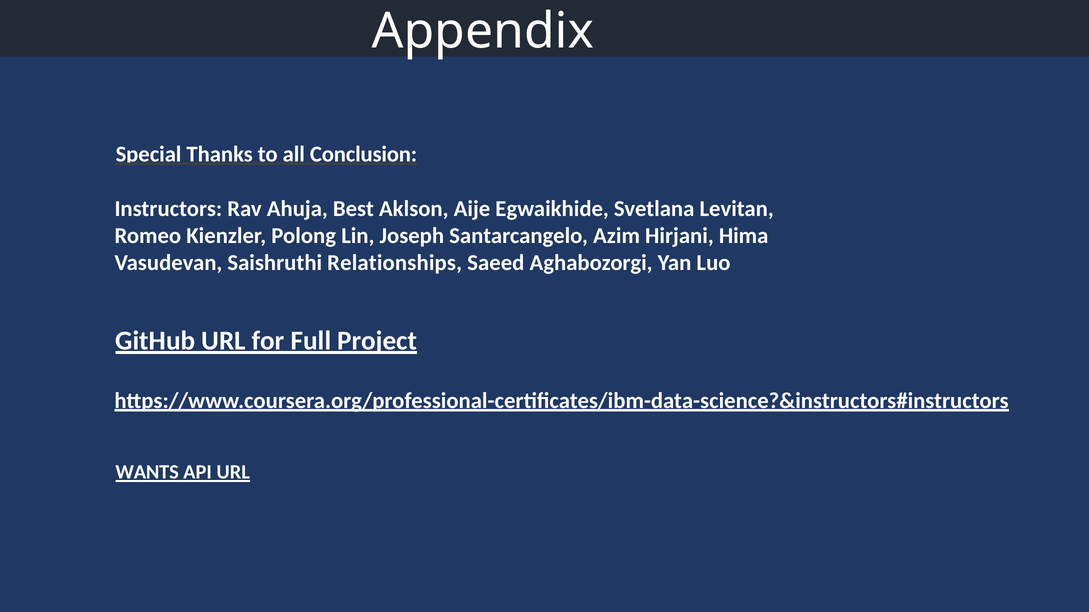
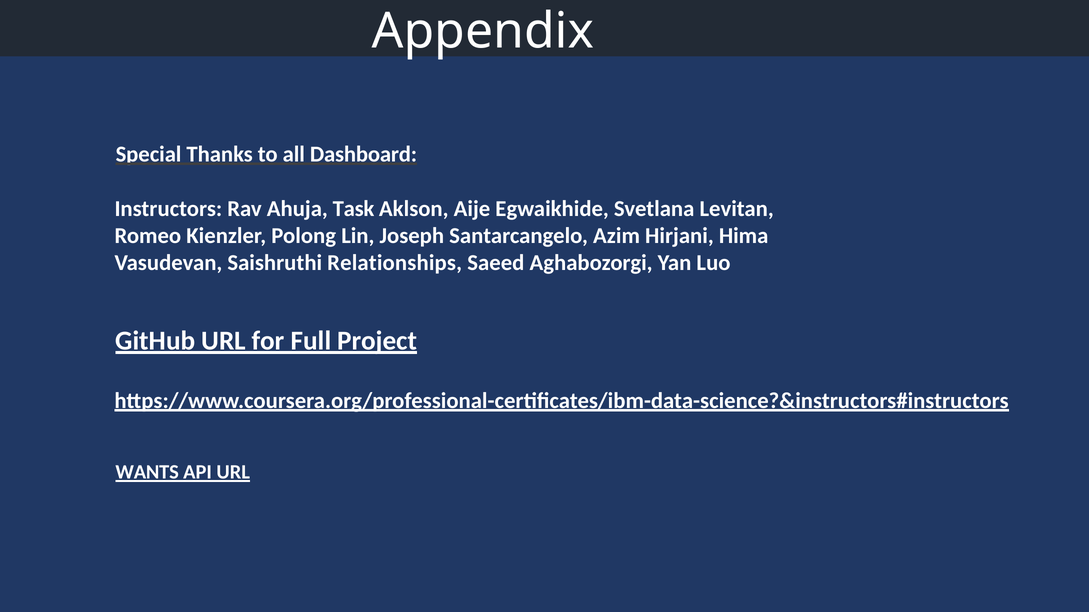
Conclusion: Conclusion -> Dashboard (364, 154)
Best: Best -> Task (354, 209)
